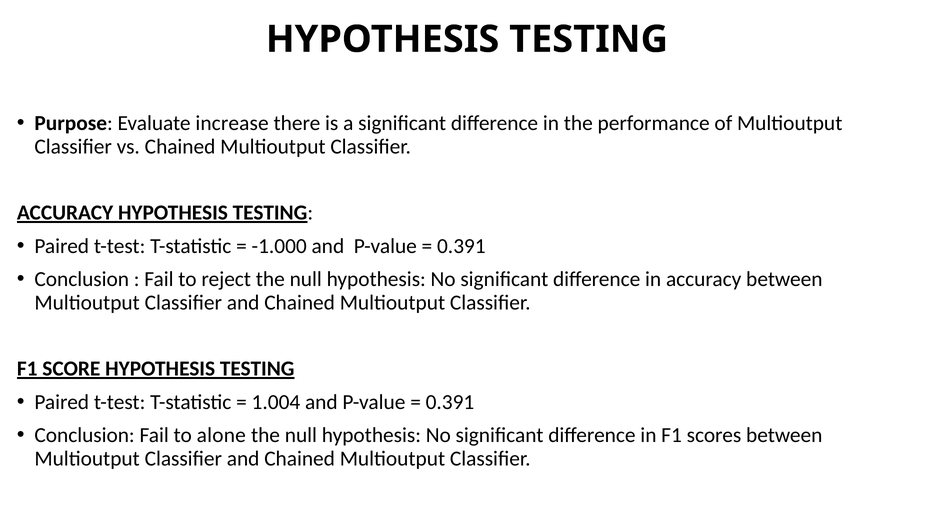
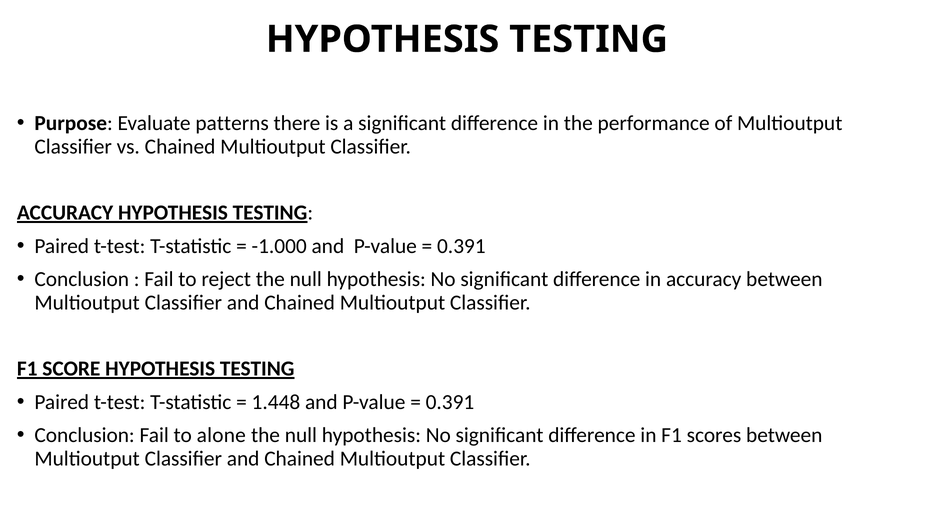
increase: increase -> patterns (232, 123)
1.004: 1.004 -> 1.448 (276, 402)
